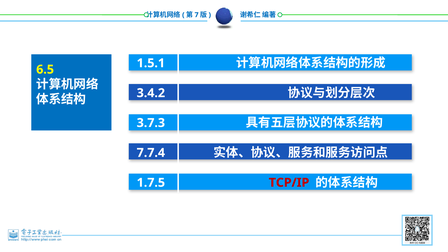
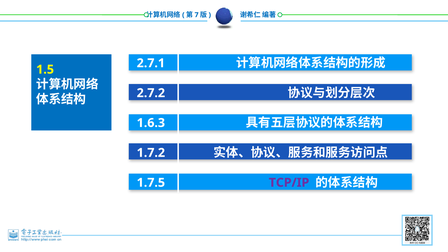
1.5.1: 1.5.1 -> 2.7.1 (151, 63)
6.5: 6.5 -> 1.5 (45, 70)
3.4.2: 3.4.2 -> 2.7.2 (151, 93)
3.7.3: 3.7.3 -> 1.6.3 (151, 123)
7.7.4: 7.7.4 -> 1.7.2 (151, 153)
TCP/IP colour: red -> purple (289, 183)
